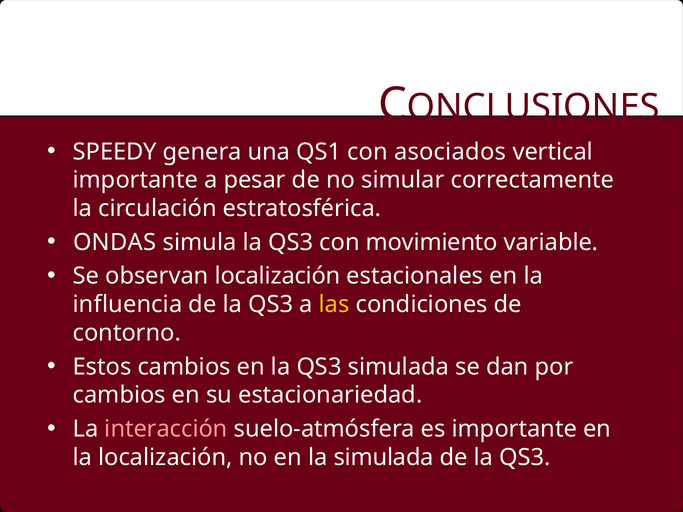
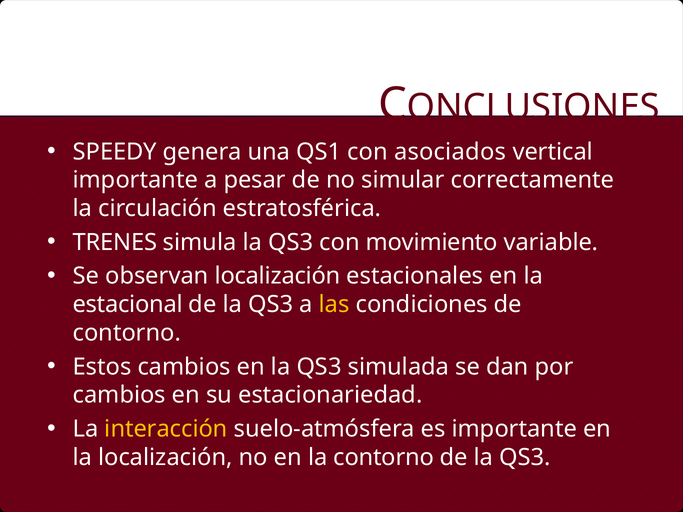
ONDAS: ONDAS -> TRENES (115, 242)
influencia: influencia -> estacional (128, 305)
interacción colour: pink -> yellow (166, 429)
la simulada: simulada -> contorno (384, 458)
